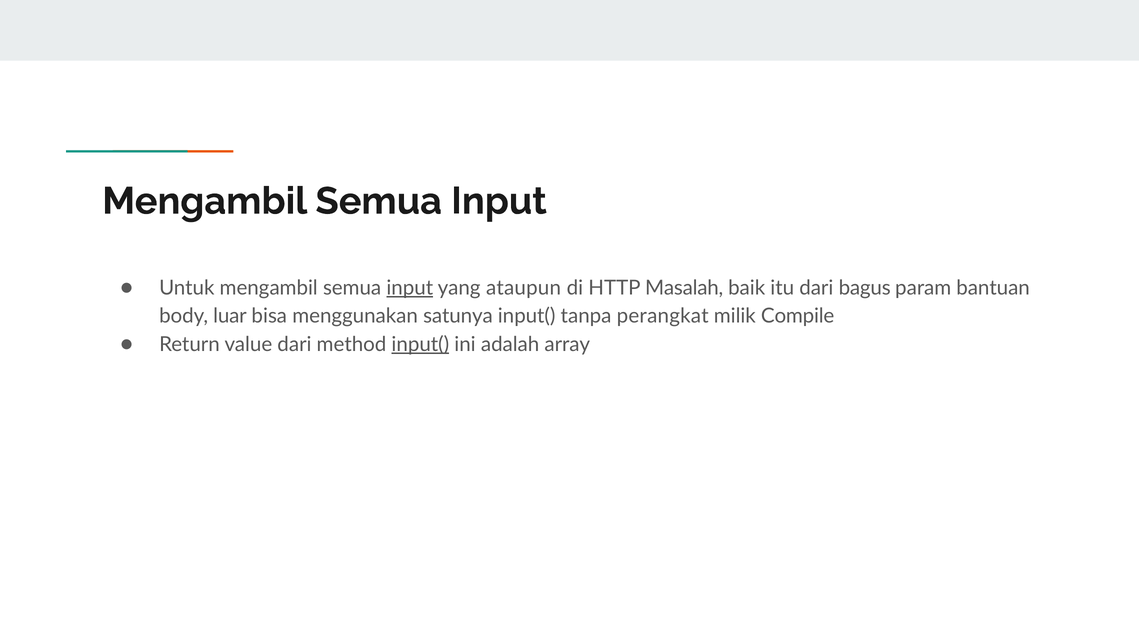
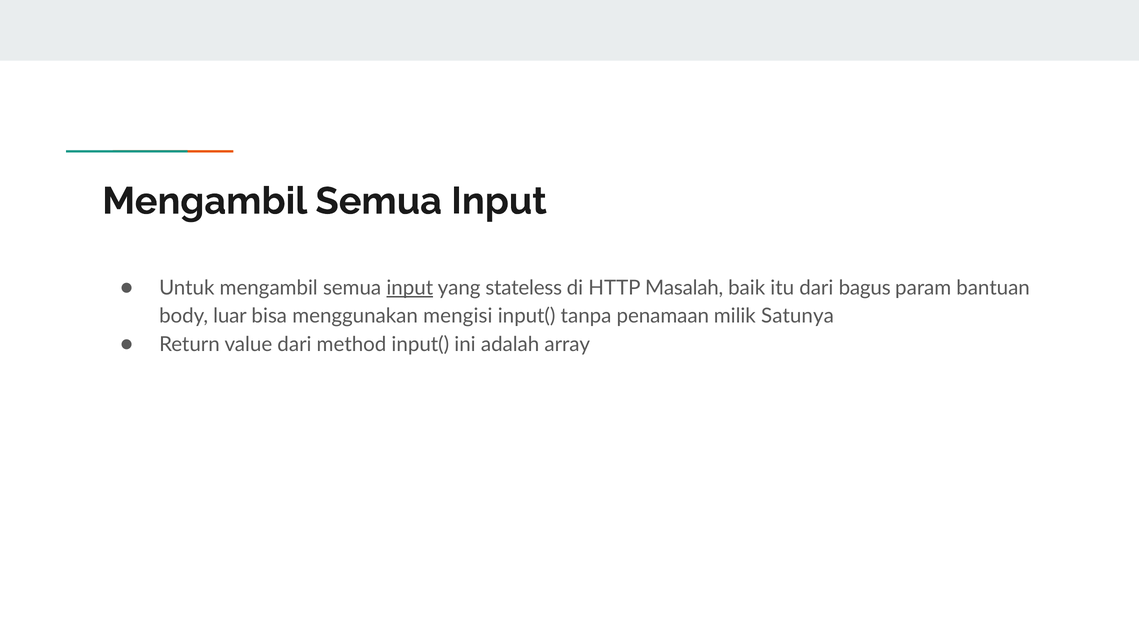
ataupun: ataupun -> stateless (524, 288)
satunya: satunya -> mengisi (458, 316)
perangkat: perangkat -> penamaan (663, 316)
Compile: Compile -> Satunya (797, 316)
input( underline: present -> none (420, 344)
